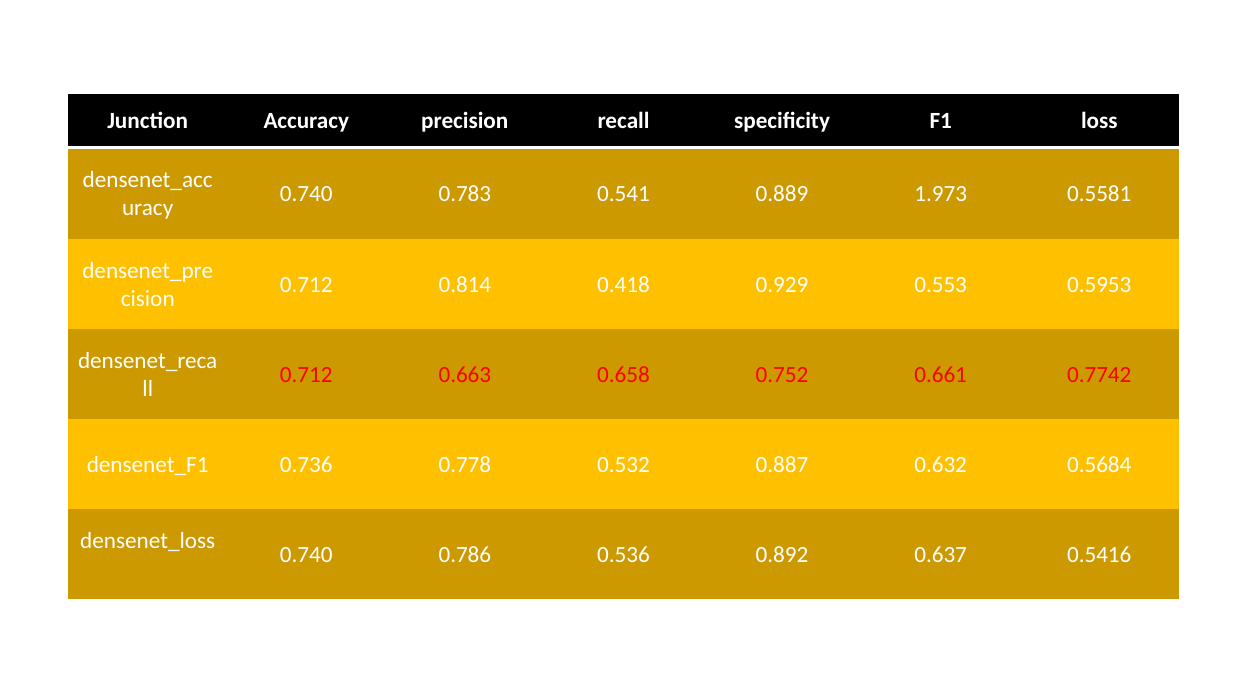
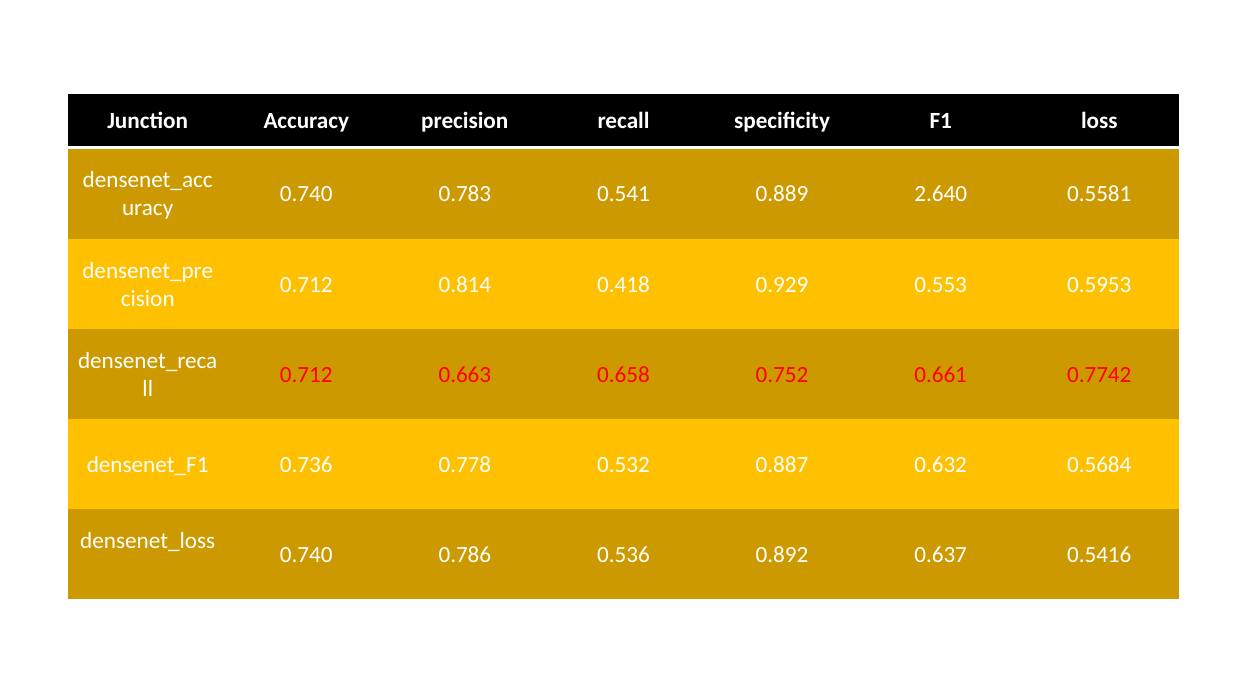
1.973: 1.973 -> 2.640 (941, 194)
